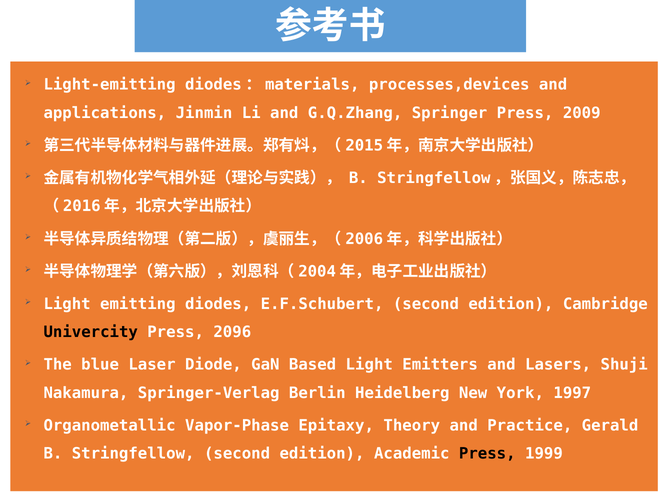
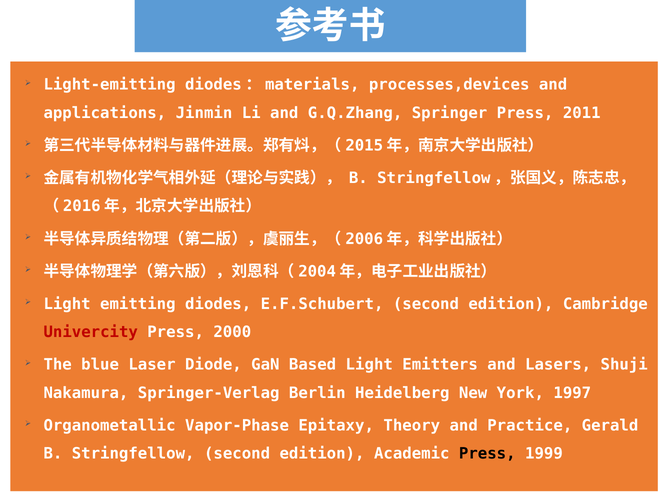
2009: 2009 -> 2011 (582, 113)
Univercity colour: black -> red (91, 332)
2096: 2096 -> 2000 (232, 332)
